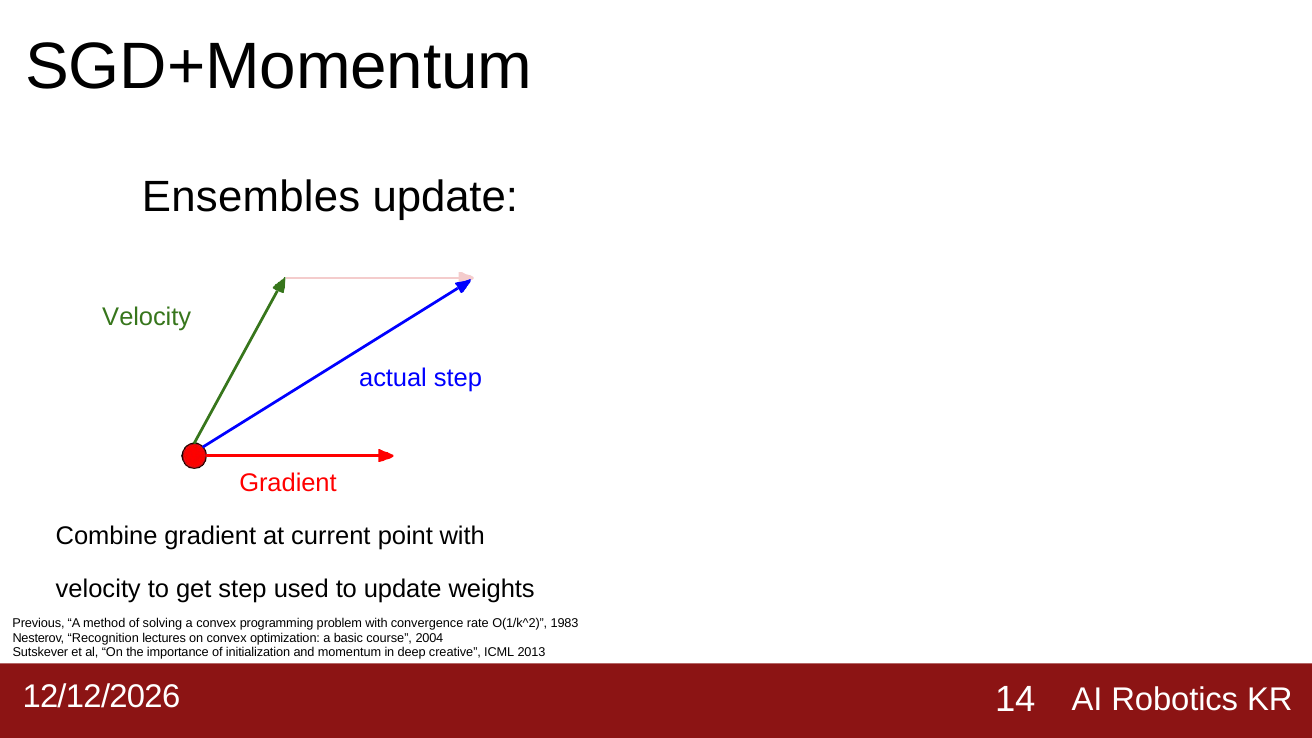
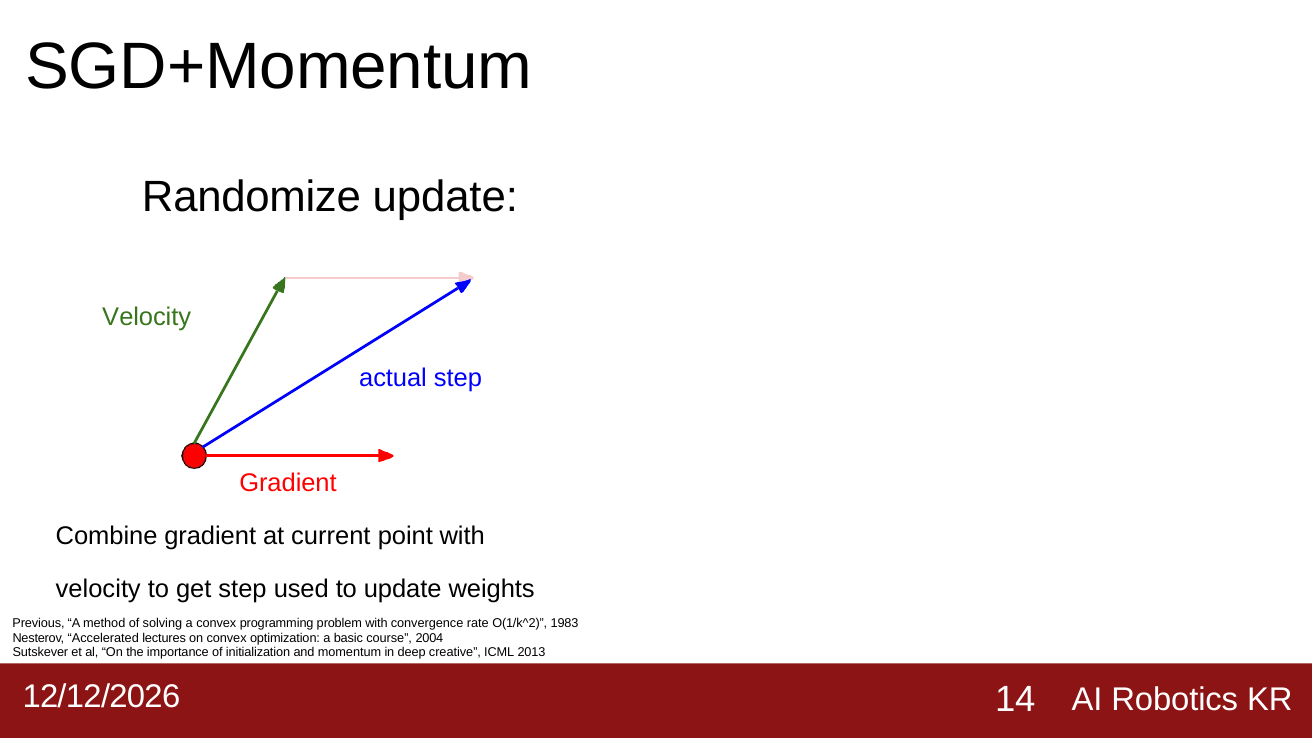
Ensembles: Ensembles -> Randomize (251, 197)
Recognition: Recognition -> Accelerated (103, 638)
